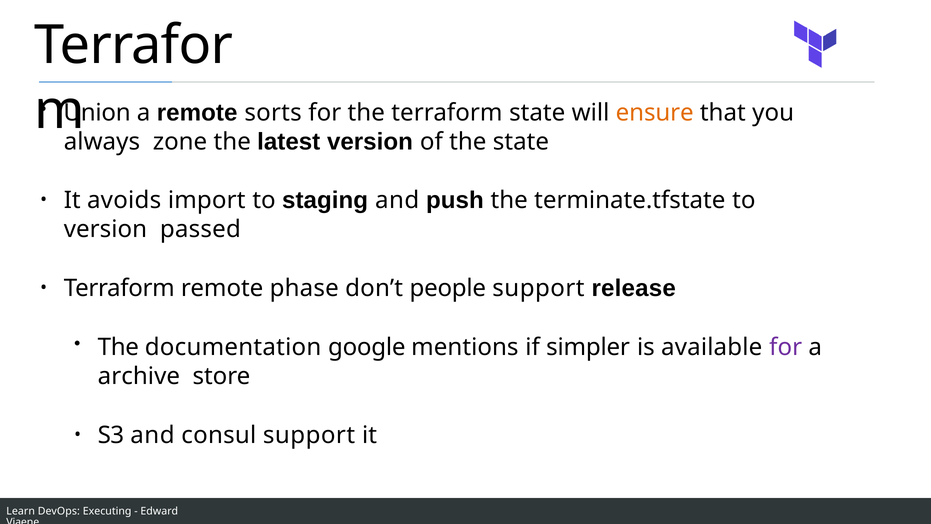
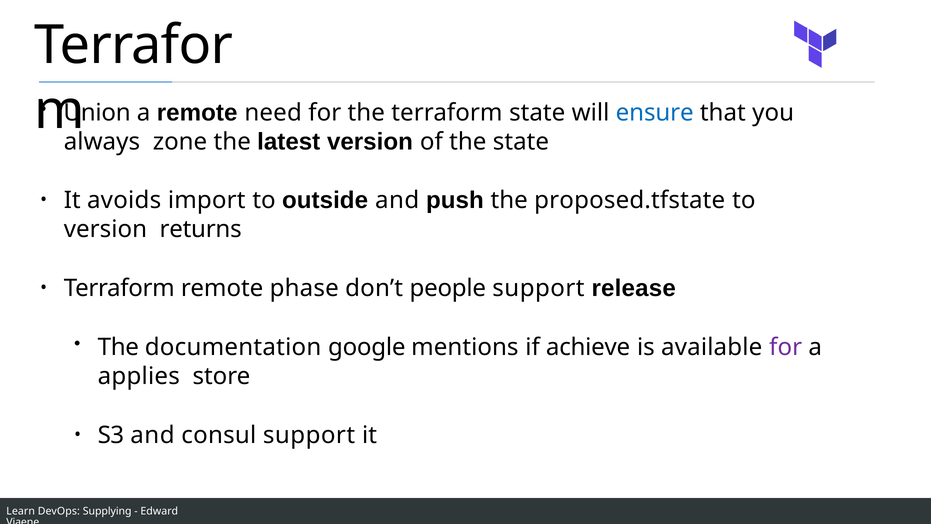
sorts: sorts -> need (273, 113)
ensure colour: orange -> blue (655, 113)
staging: staging -> outside (325, 200)
terminate.tfstate: terminate.tfstate -> proposed.tfstate (630, 200)
passed: passed -> returns (201, 229)
simpler: simpler -> achieve (588, 347)
archive: archive -> applies (139, 376)
Executing: Executing -> Supplying (107, 511)
